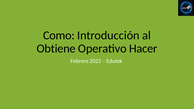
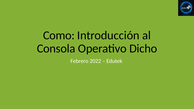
Obtiene: Obtiene -> Consola (56, 48)
Hacer: Hacer -> Dicho (143, 48)
